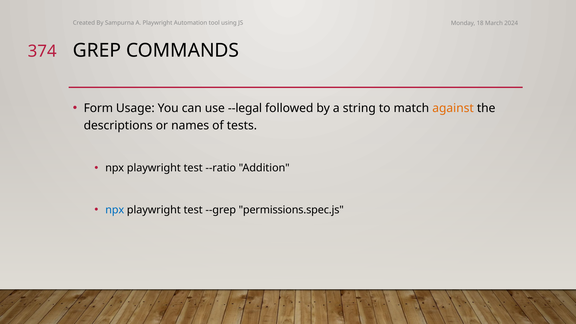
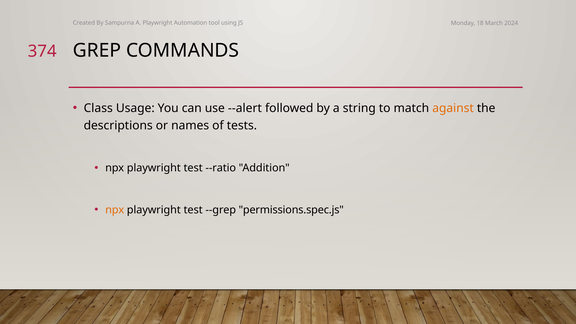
Form: Form -> Class (98, 108)
--legal: --legal -> --alert (245, 108)
npx colour: blue -> orange (115, 210)
